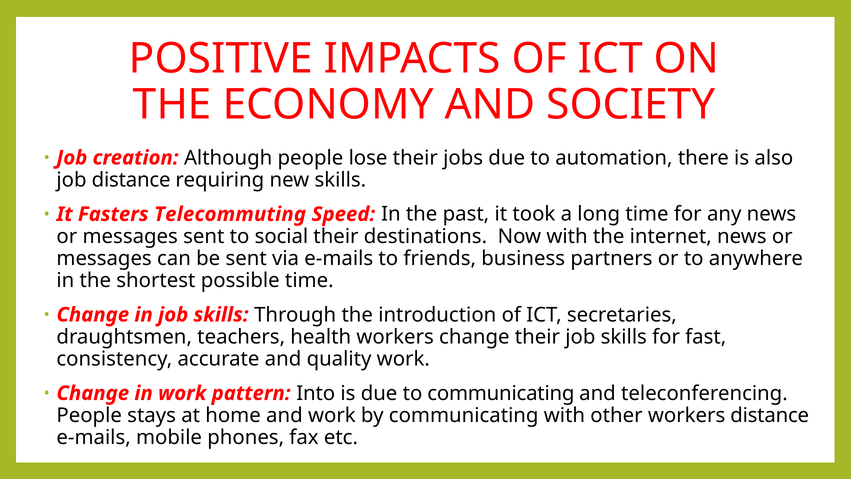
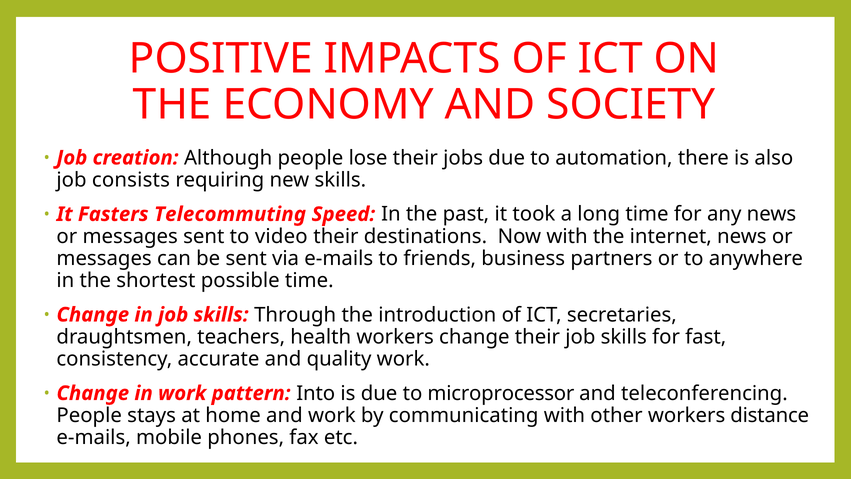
job distance: distance -> consists (131, 180)
social: social -> video (281, 236)
to communicating: communicating -> microprocessor (501, 393)
